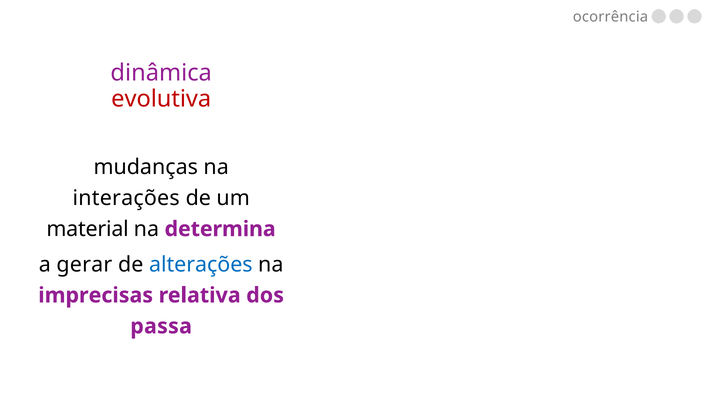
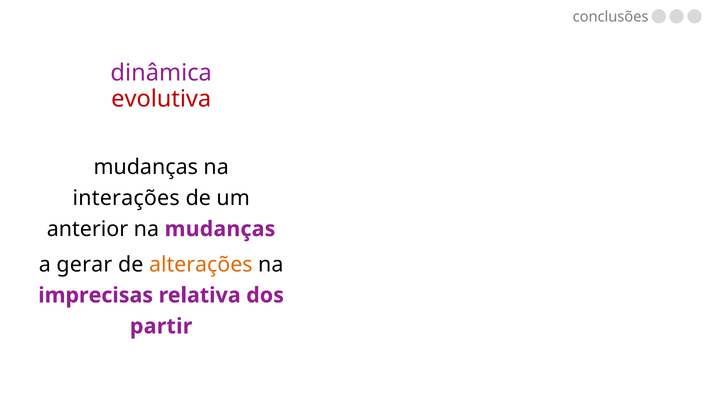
ocorrência: ocorrência -> conclusões (611, 17)
material: material -> anterior (87, 229)
na determina: determina -> mudanças (220, 229)
alterações colour: blue -> orange (201, 264)
passa: passa -> partir (161, 326)
